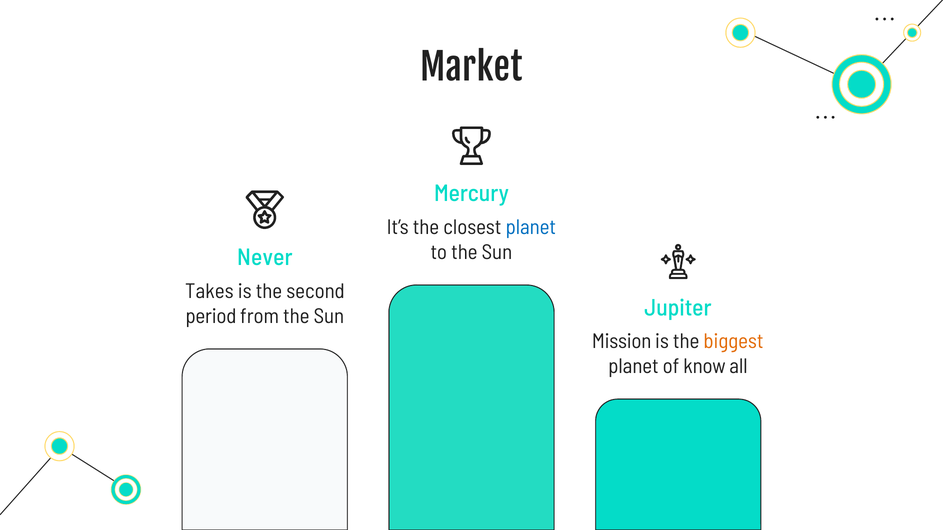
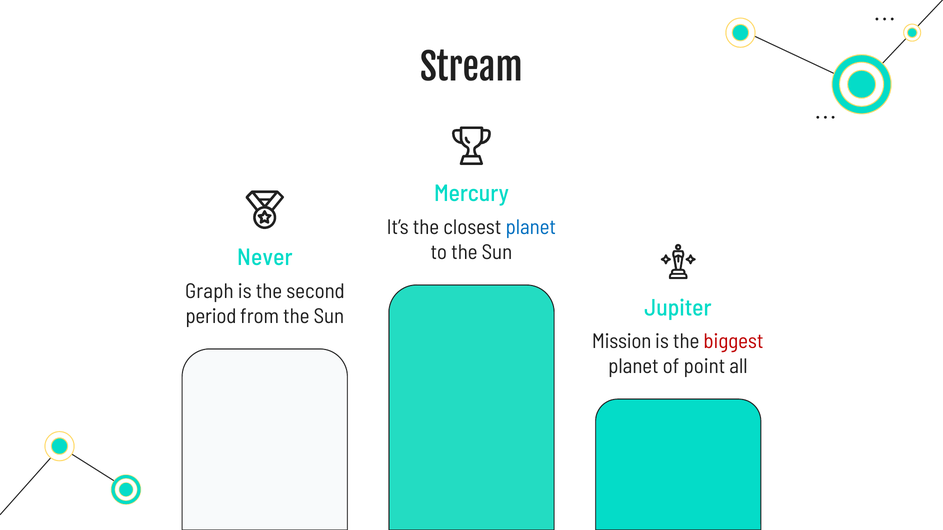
Market: Market -> Stream (471, 69)
Takes: Takes -> Graph (209, 292)
biggest colour: orange -> red (733, 342)
know: know -> point (704, 367)
